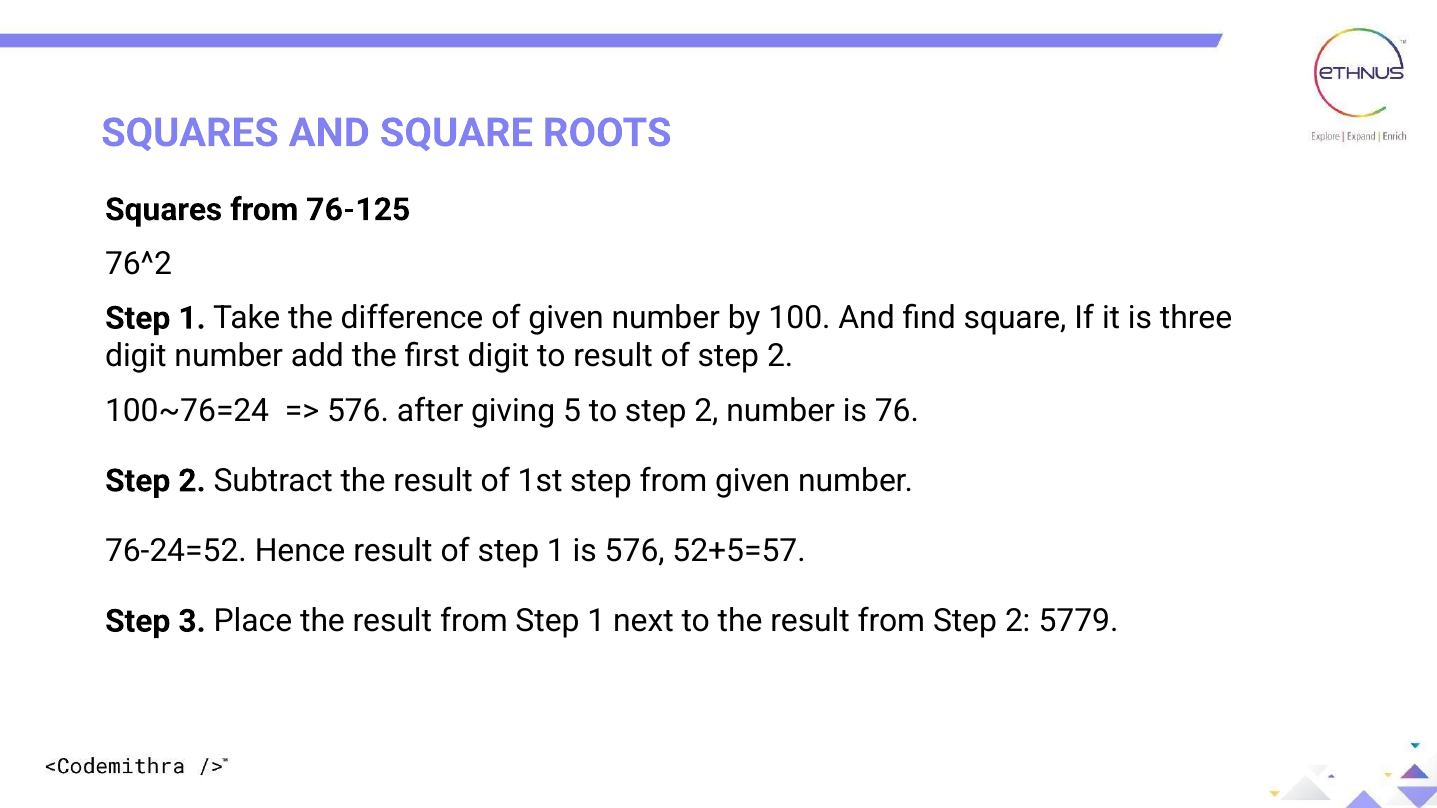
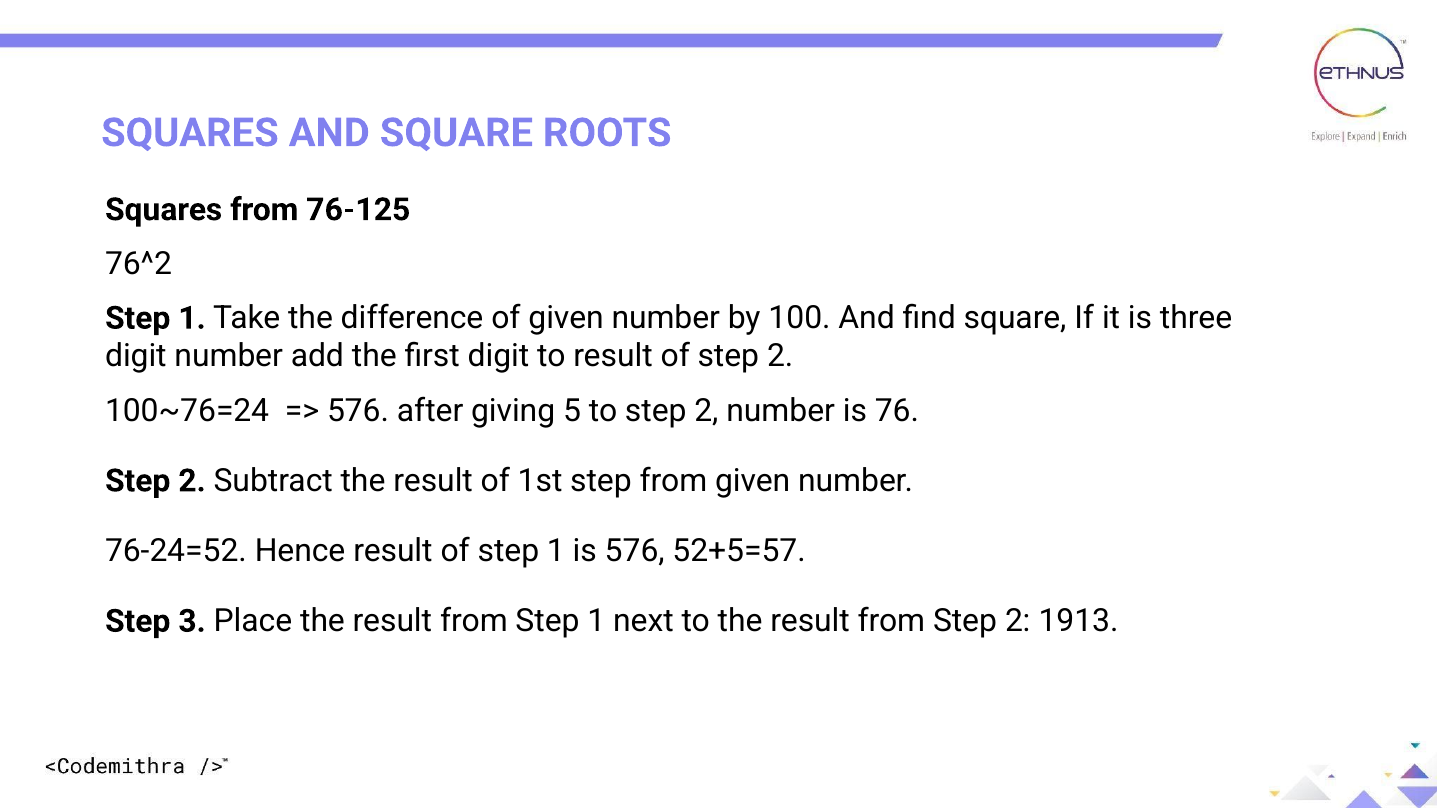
5779: 5779 -> 1913 (1079, 621)
